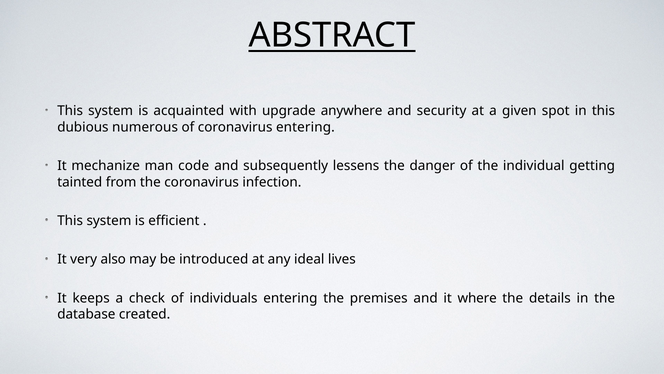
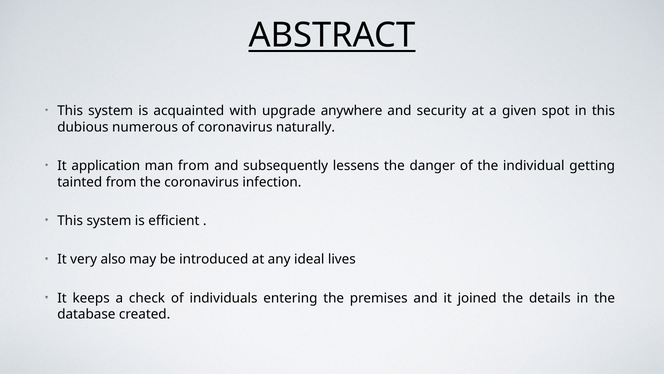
coronavirus entering: entering -> naturally (306, 127)
mechanize: mechanize -> application (106, 166)
man code: code -> from (194, 166)
where: where -> joined (477, 298)
